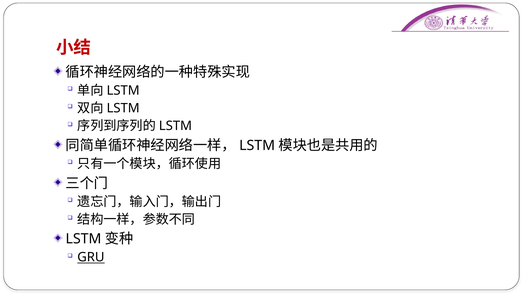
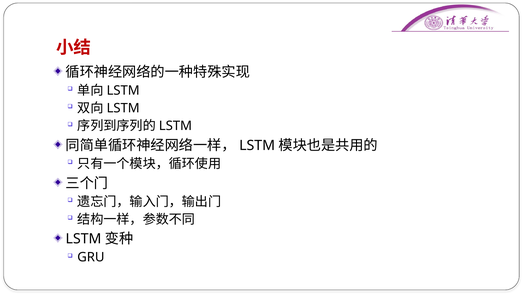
GRU underline: present -> none (91, 257)
